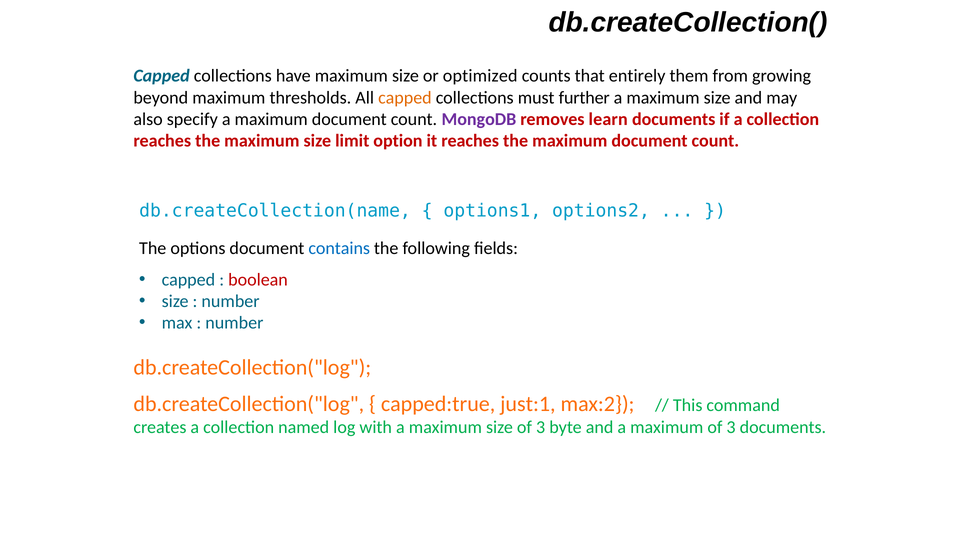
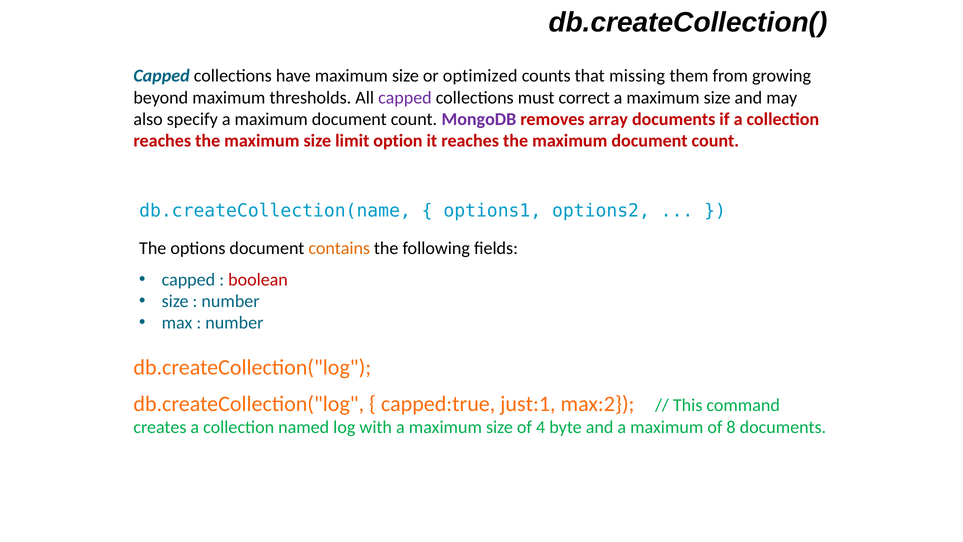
entirely: entirely -> missing (637, 76)
capped colour: orange -> purple (405, 98)
further: further -> correct (584, 98)
learn: learn -> array (608, 119)
contains colour: blue -> orange (339, 248)
size of 3: 3 -> 4 (541, 427)
maximum of 3: 3 -> 8 (731, 427)
